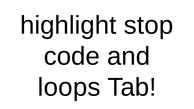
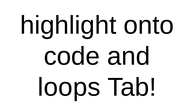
stop: stop -> onto (149, 25)
